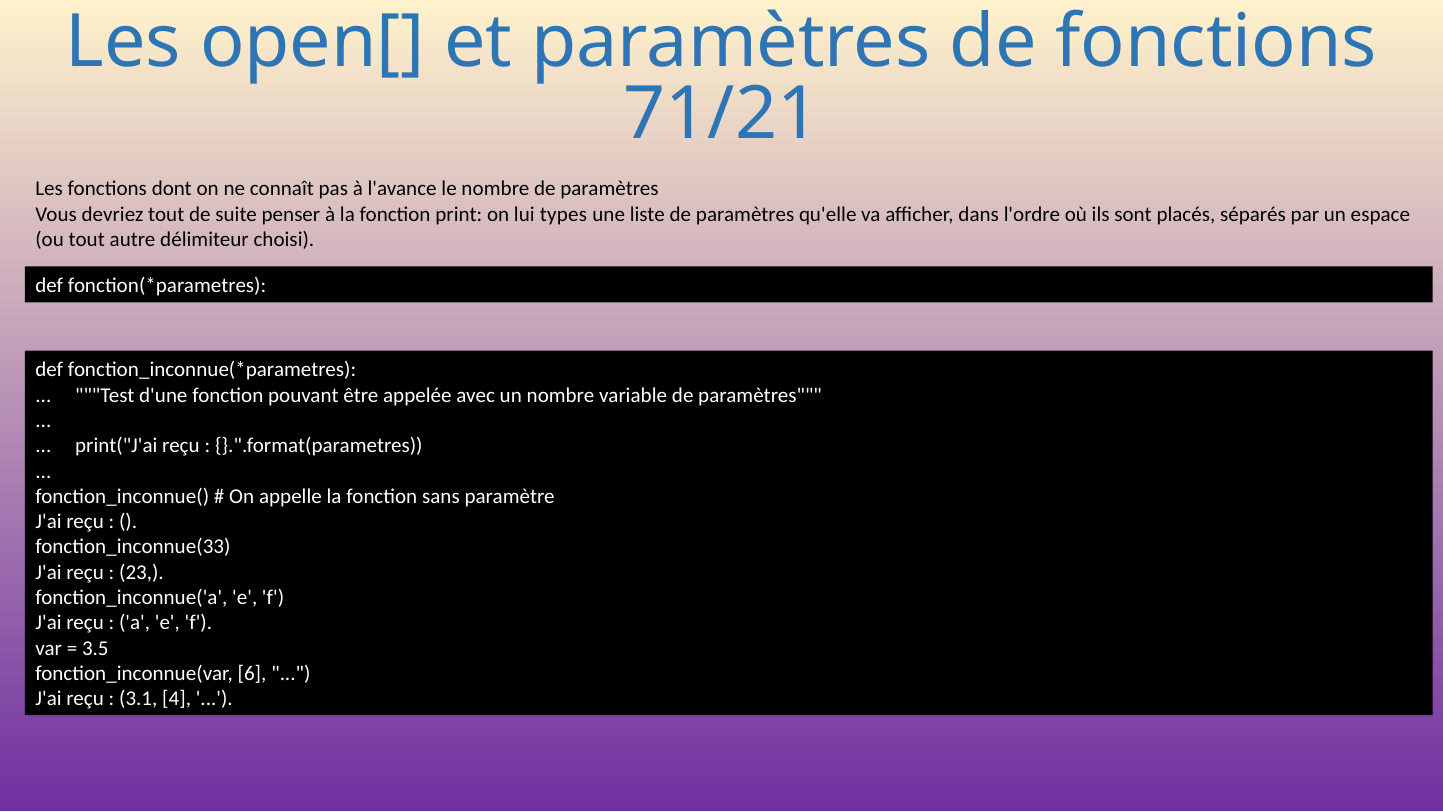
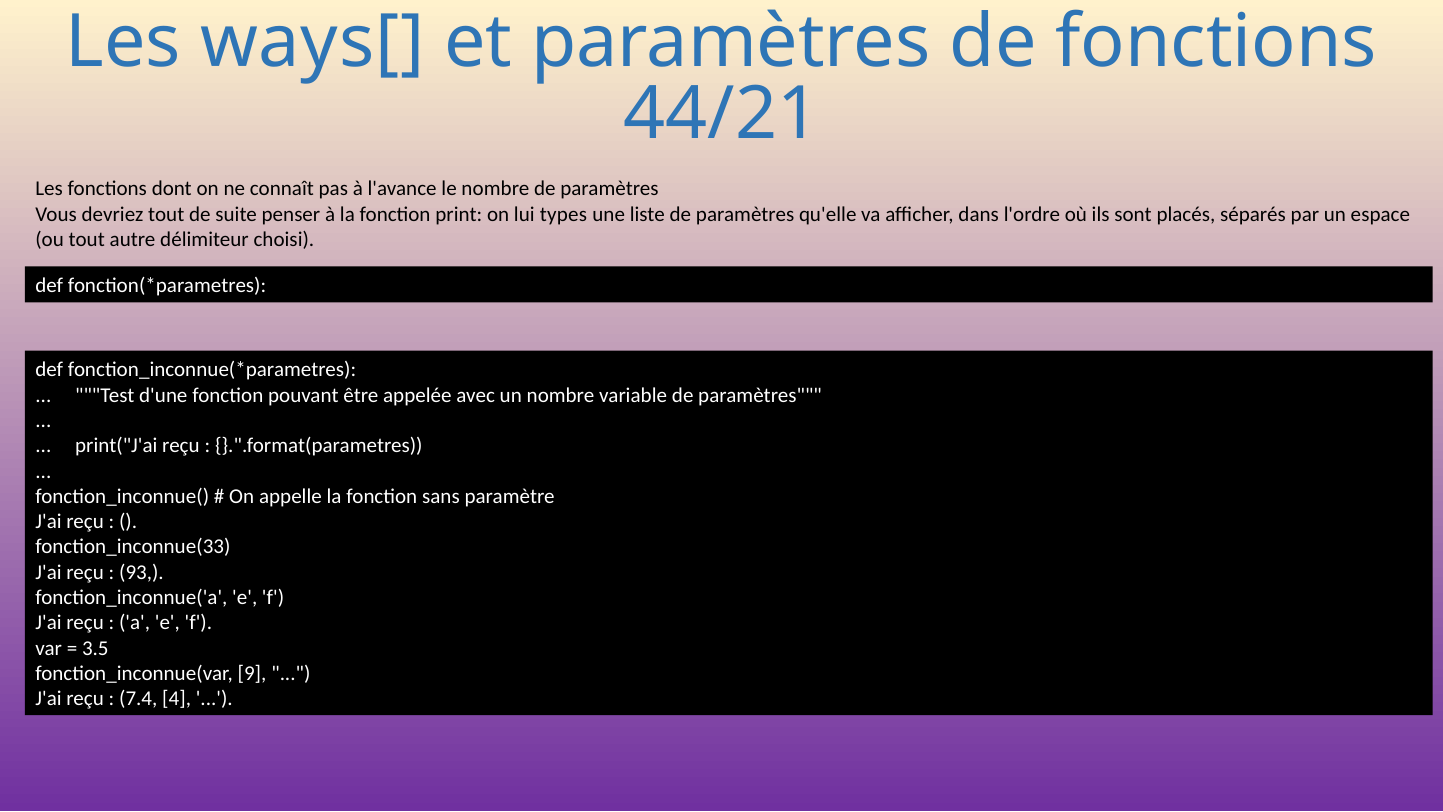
open[: open[ -> ways[ (312, 43)
71/21: 71/21 -> 44/21 (722, 114)
23: 23 -> 93 (141, 572)
6: 6 -> 9 (252, 673)
3.1: 3.1 -> 7.4 (138, 698)
